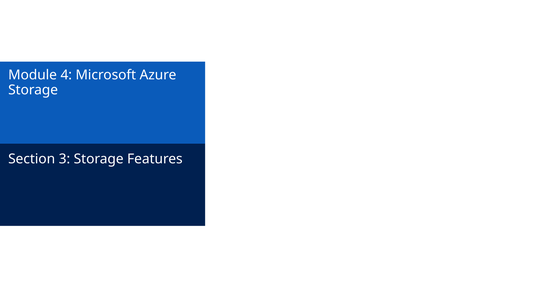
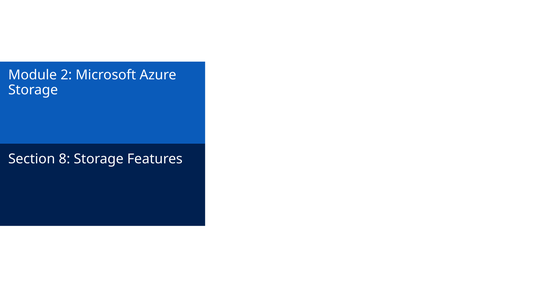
4: 4 -> 2 (66, 75)
3: 3 -> 8 (64, 159)
